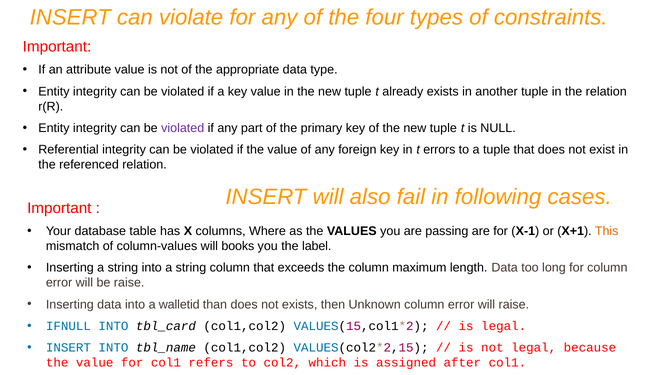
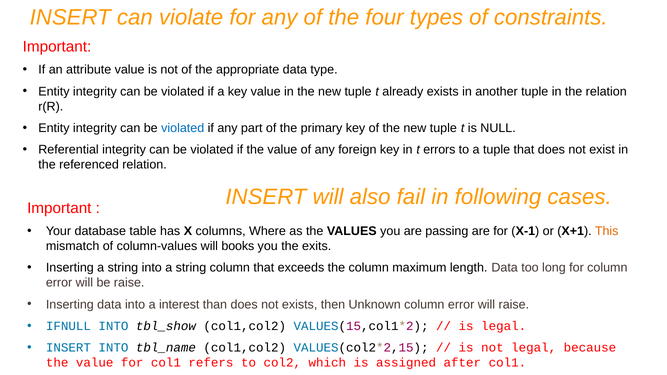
violated colour: purple -> blue (183, 128)
label: label -> exits (317, 246)
walletid: walletid -> interest (179, 305)
tbl_card: tbl_card -> tbl_show (166, 326)
